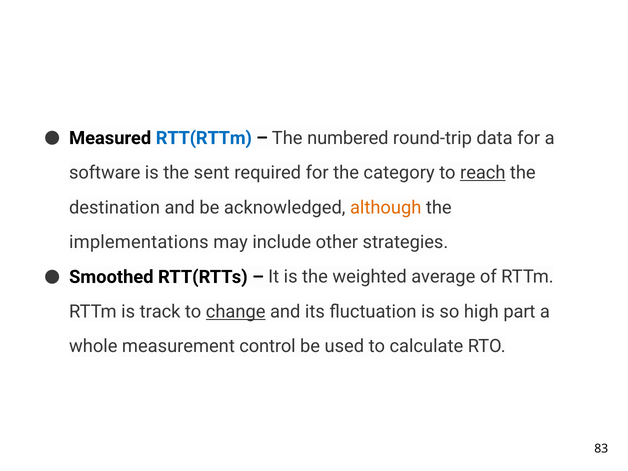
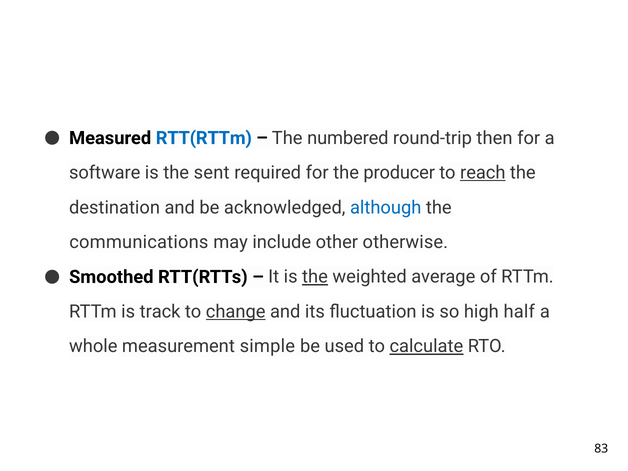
data: data -> then (495, 138)
category: category -> producer (399, 173)
although colour: orange -> blue (386, 207)
implementations: implementations -> communications (139, 242)
strategies: strategies -> otherwise (405, 242)
the underline: none -> present (315, 277)
part: part -> half (519, 312)
control: control -> simple (267, 346)
calculate underline: none -> present (426, 346)
